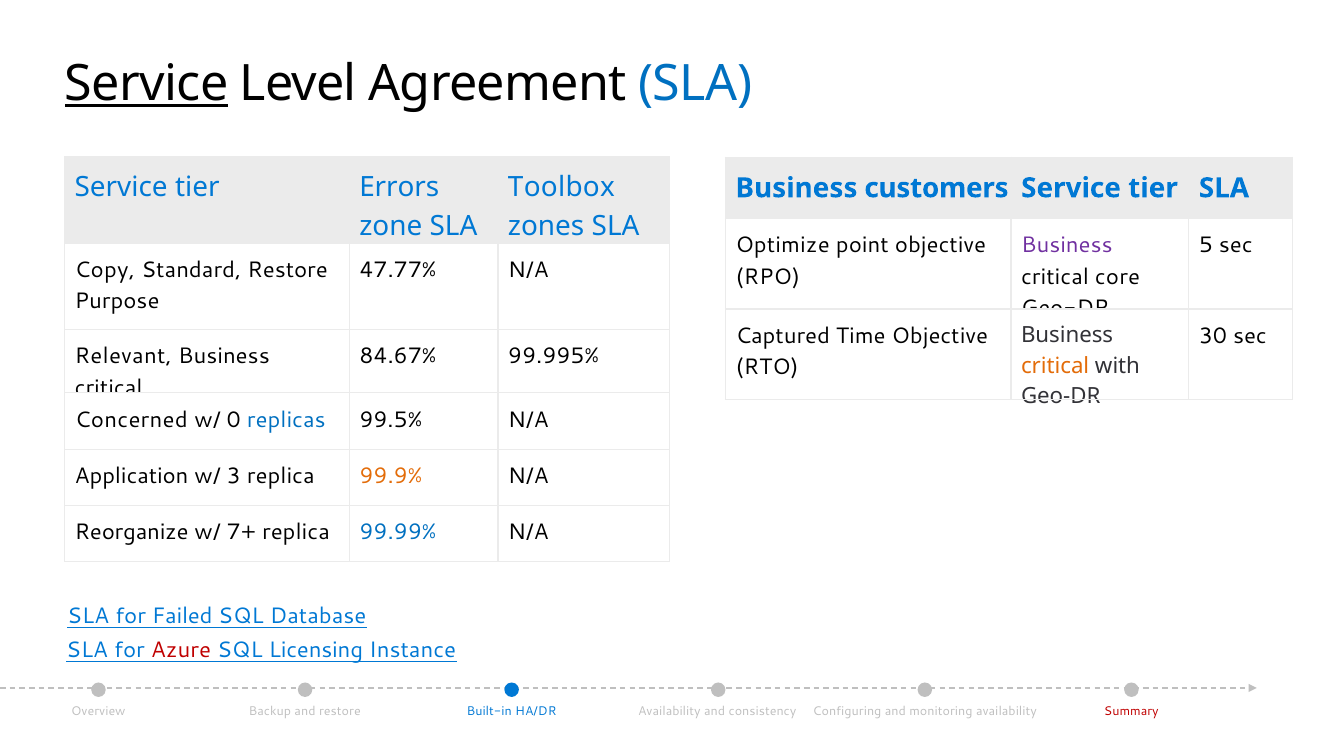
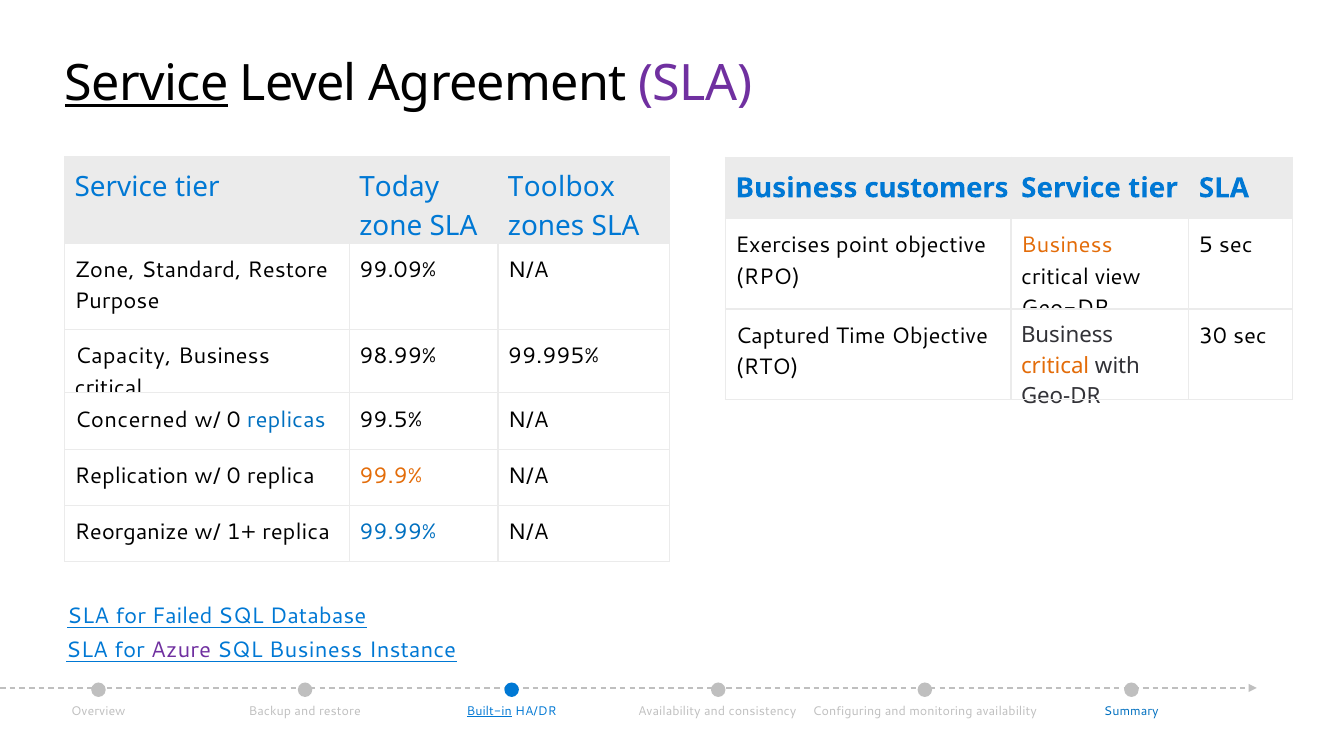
SLA colour: blue -> purple (695, 84)
Errors: Errors -> Today (399, 188)
Optimize: Optimize -> Exercises (783, 246)
Business colour: purple -> orange (1067, 246)
Copy: Copy -> Zone (105, 270)
47.77%: 47.77% -> 99.09% (398, 270)
core: core -> view (1118, 277)
Relevant: Relevant -> Capacity (123, 356)
84.67%: 84.67% -> 98.99% (398, 356)
Application: Application -> Replication (132, 476)
3: 3 -> 0 (234, 476)
7+: 7+ -> 1+ (241, 532)
Azure colour: red -> purple (181, 651)
SQL Licensing: Licensing -> Business (316, 651)
Built-in underline: none -> present (489, 711)
Summary colour: red -> blue (1131, 711)
